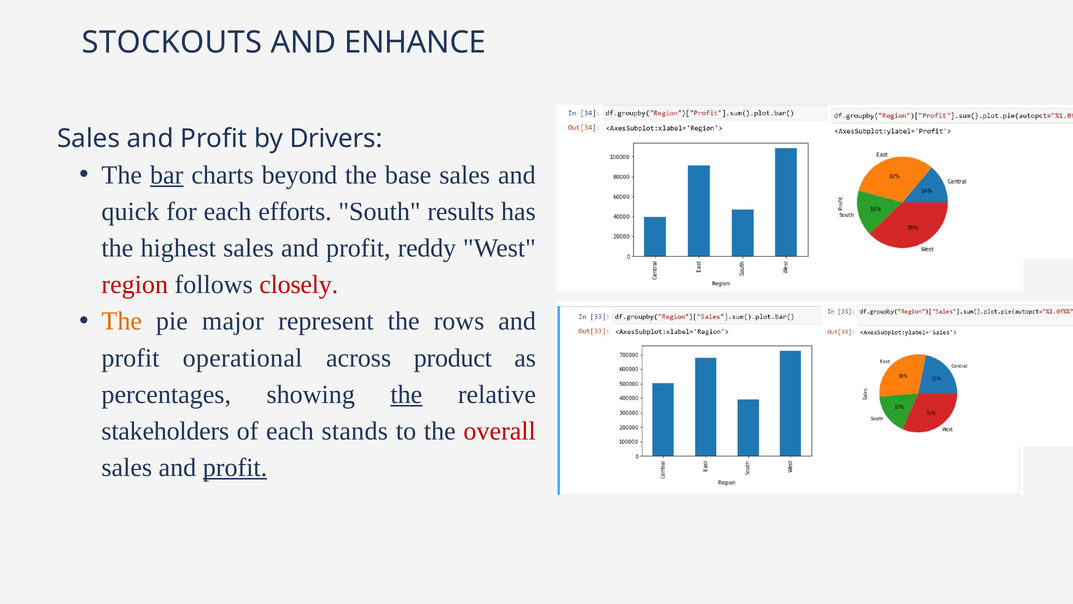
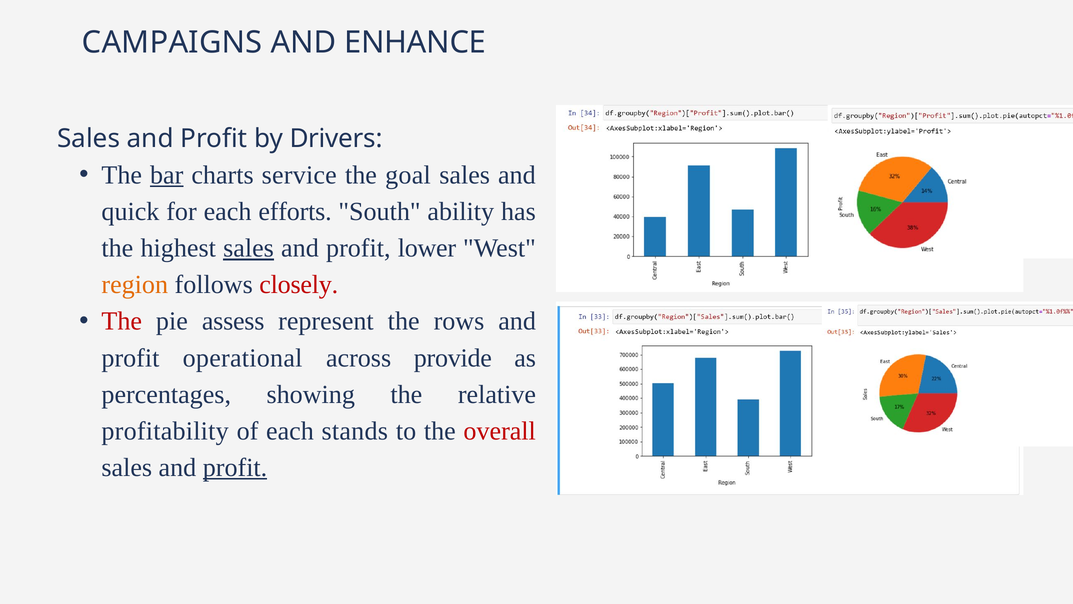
STOCKOUTS: STOCKOUTS -> CAMPAIGNS (172, 42)
beyond: beyond -> service (299, 175)
base: base -> goal (408, 175)
results: results -> ability (461, 212)
sales underline: none -> present (249, 248)
reddy: reddy -> lower (427, 248)
region colour: red -> orange (135, 285)
The colour: orange -> red (122, 321)
major: major -> assess (233, 321)
product: product -> provide (453, 358)
the underline: present -> none (406, 394)
stakeholders: stakeholders -> profitability (165, 431)
